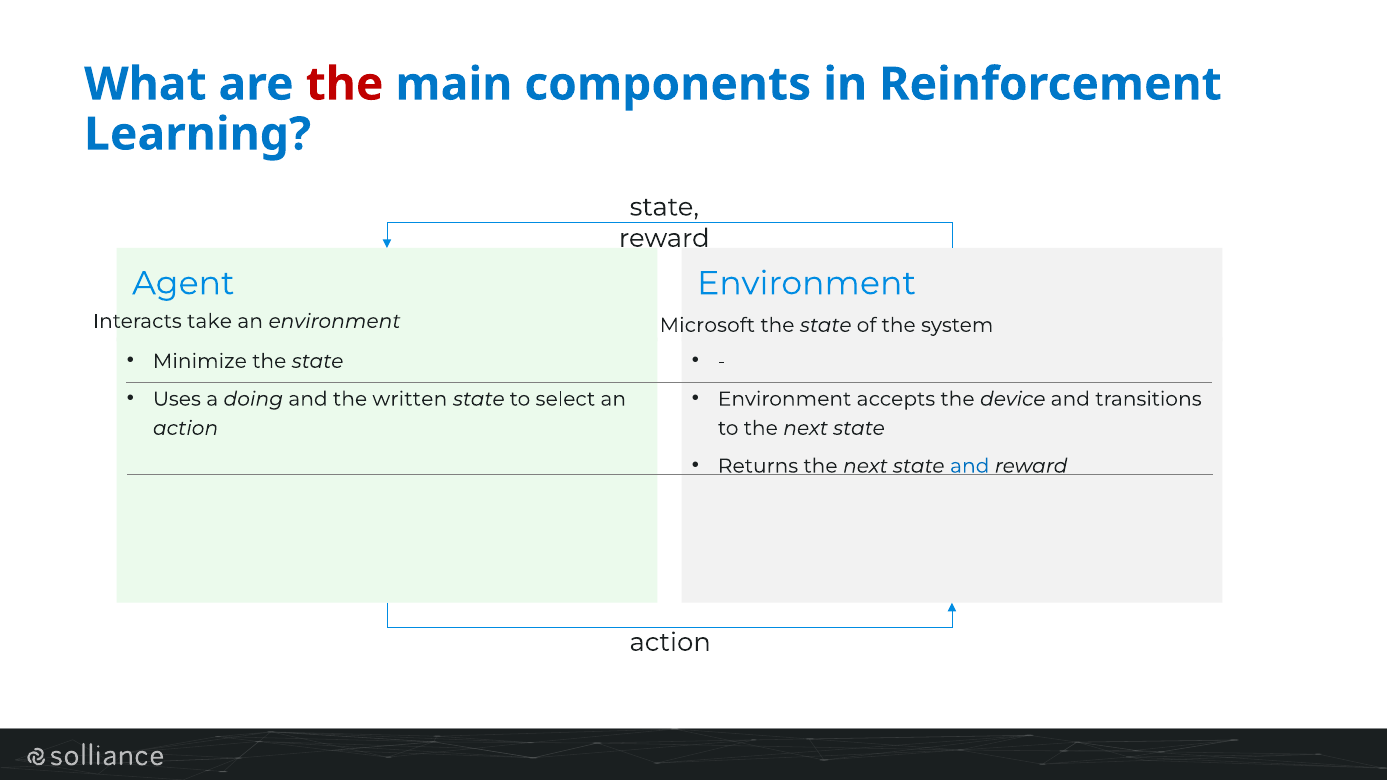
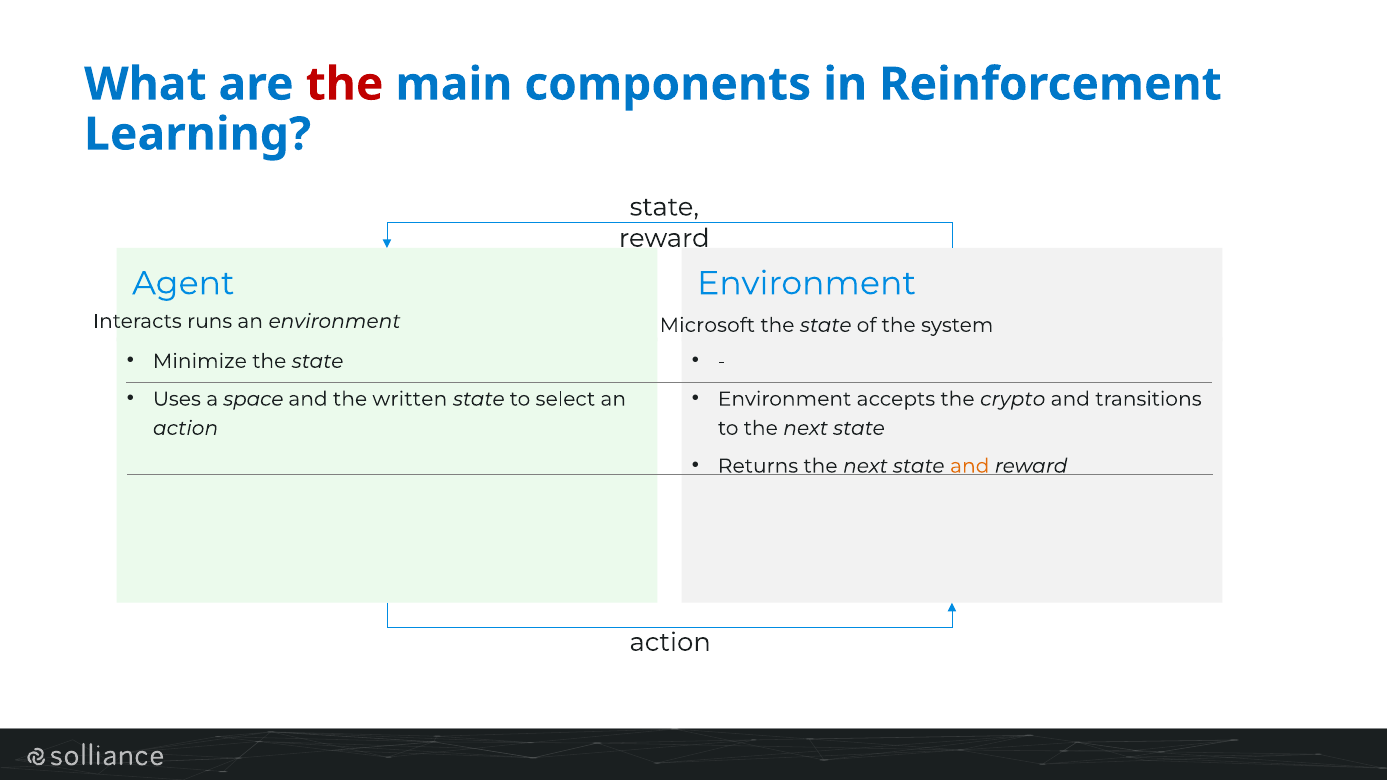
take: take -> runs (210, 321)
doing: doing -> space (253, 399)
device: device -> crypto (1013, 399)
and colour: blue -> orange (970, 466)
